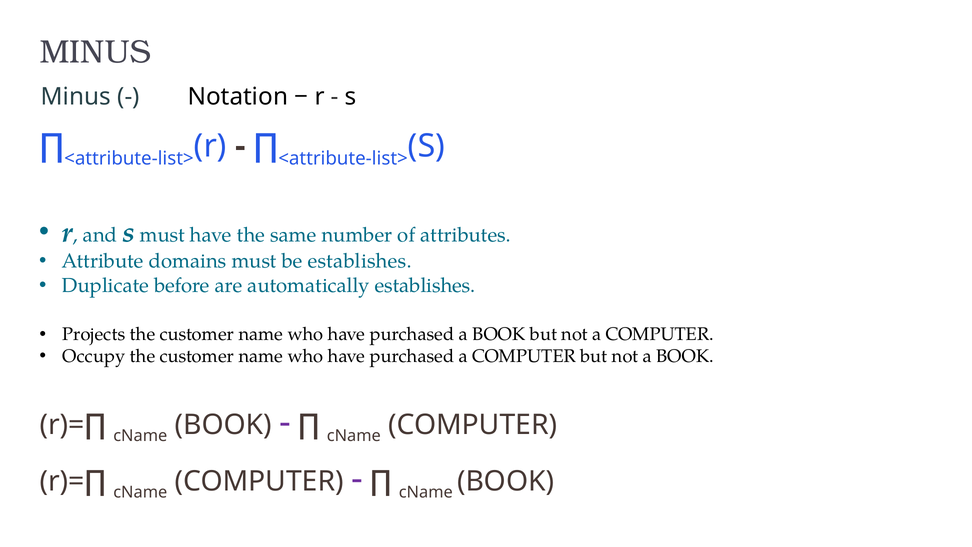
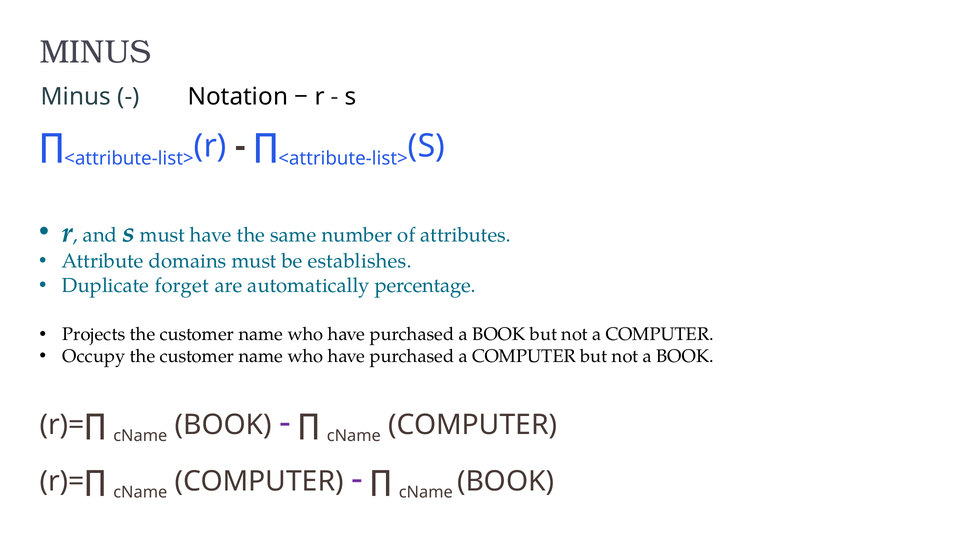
before: before -> forget (182, 285)
automatically establishes: establishes -> percentage (425, 285)
